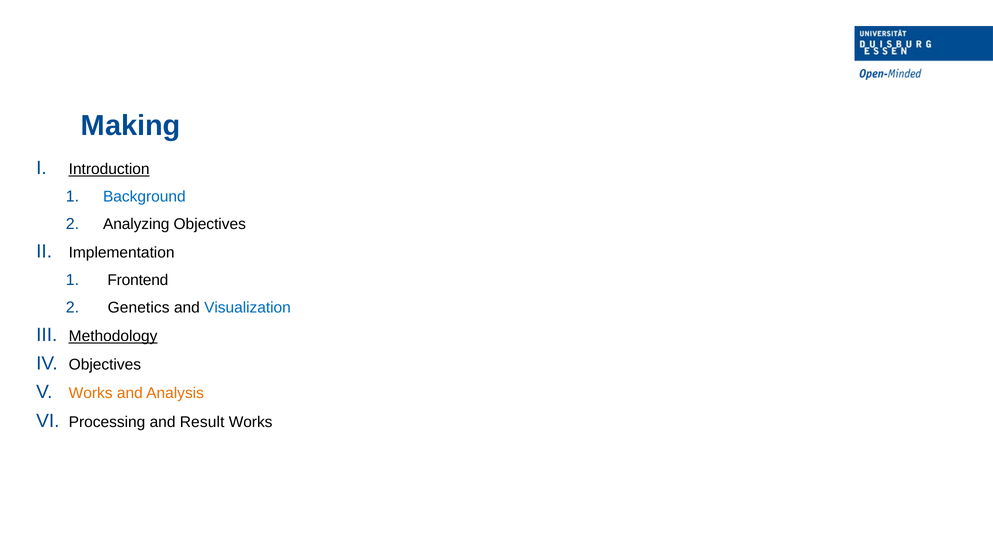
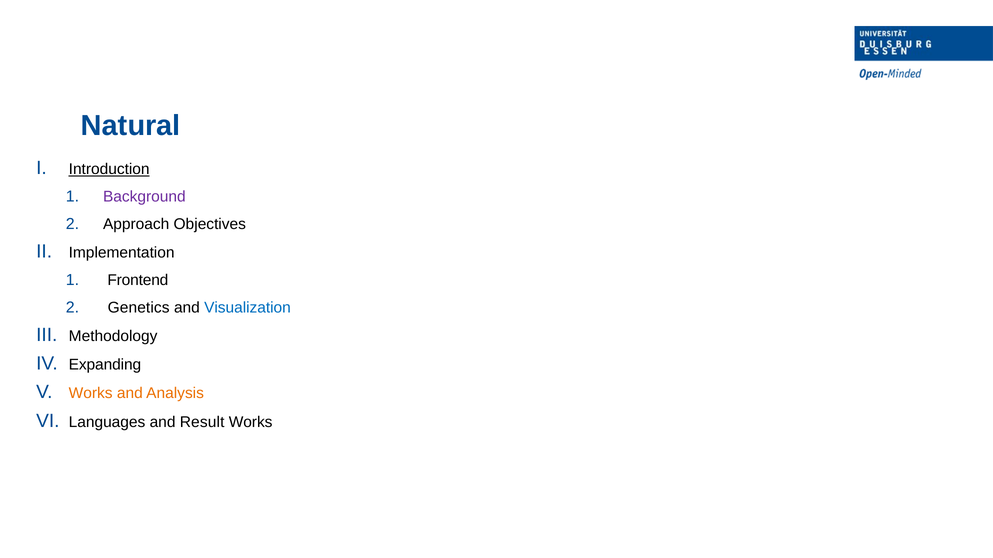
Making: Making -> Natural (131, 126)
Background colour: blue -> purple (144, 197)
Analyzing: Analyzing -> Approach (136, 225)
Methodology underline: present -> none (113, 337)
Objectives: Objectives -> Expanding (105, 365)
Processing: Processing -> Languages (107, 422)
